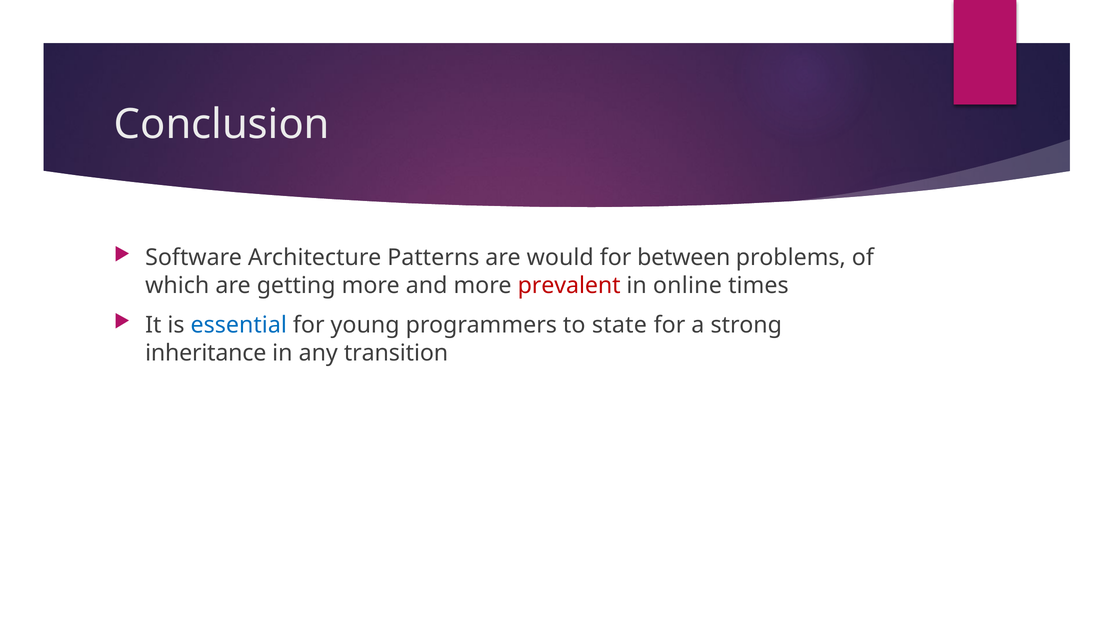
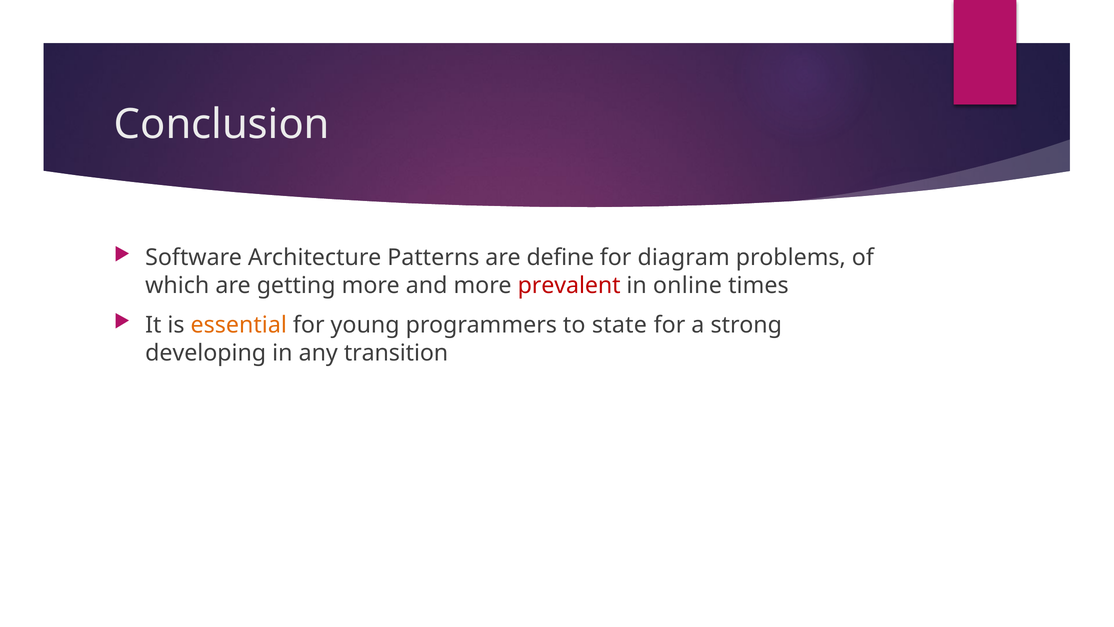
would: would -> define (560, 258)
between: between -> diagram (684, 258)
essential colour: blue -> orange (239, 325)
inheritance: inheritance -> developing (206, 353)
